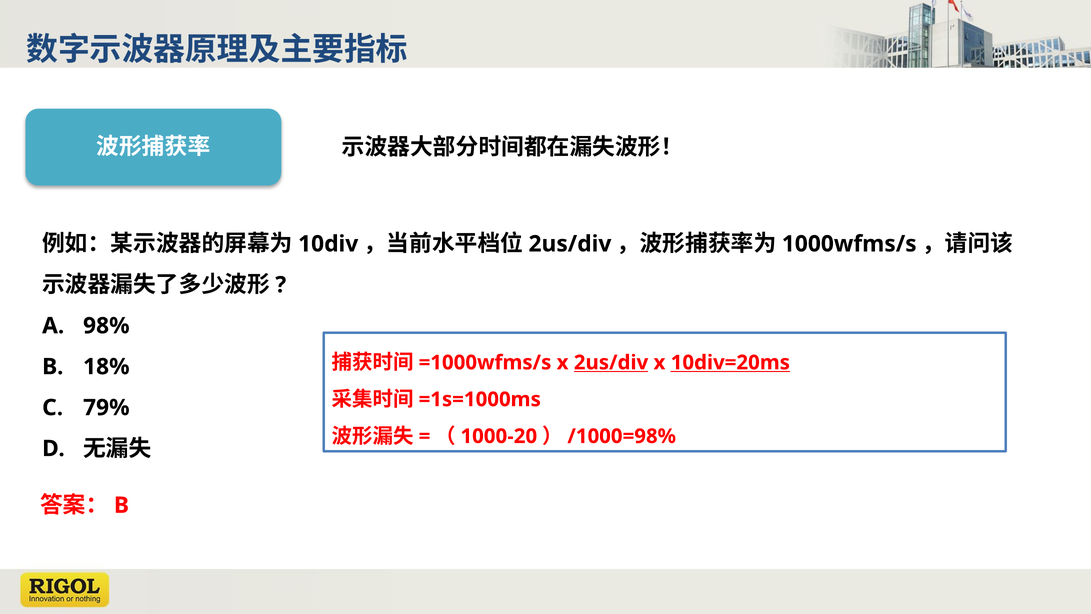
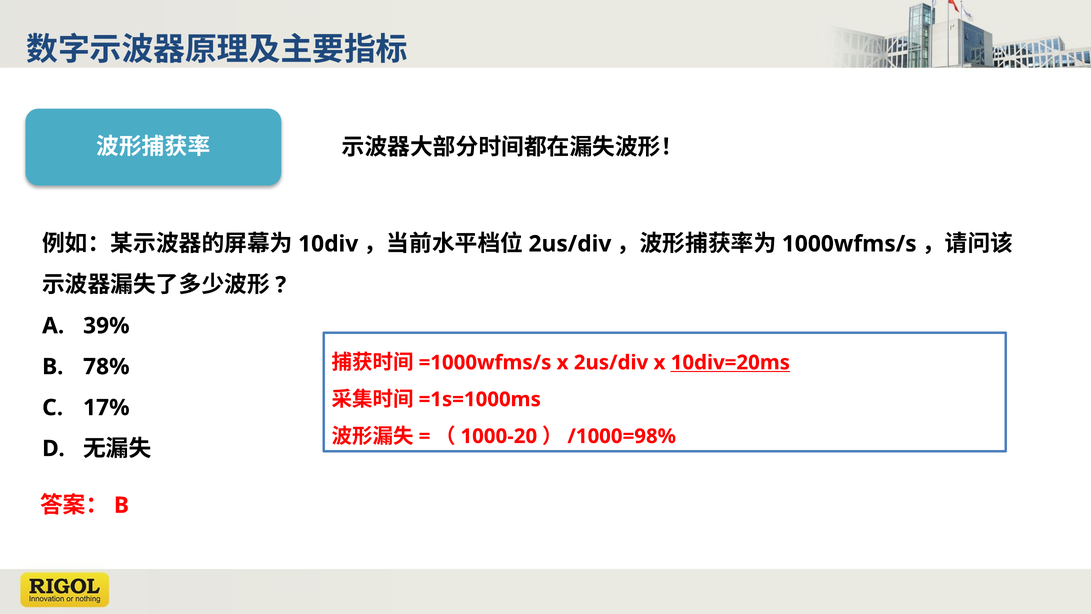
98%: 98% -> 39% (106, 326)
2us/div underline: present -> none (611, 362)
18%: 18% -> 78% (106, 367)
79%: 79% -> 17% (106, 407)
